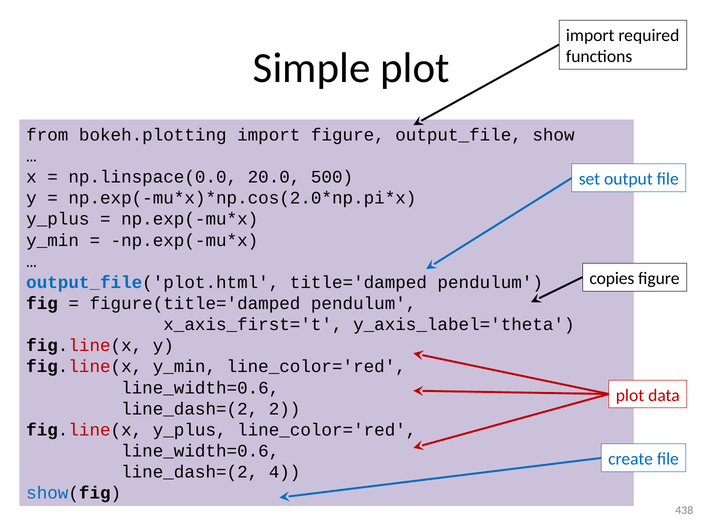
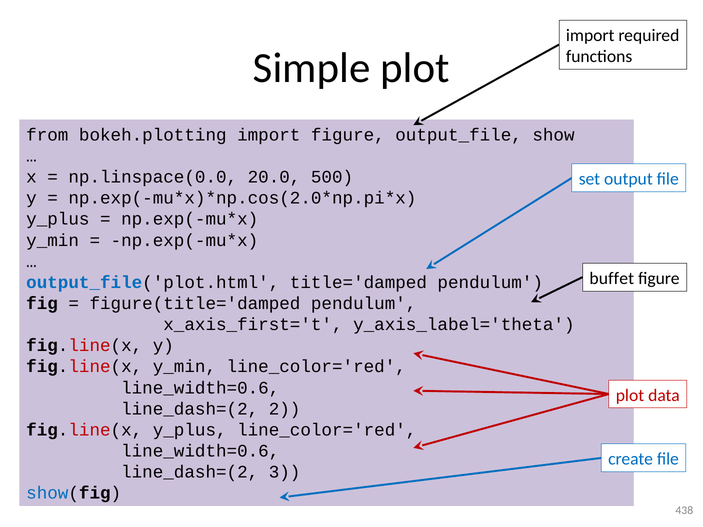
copies: copies -> buffet (612, 279)
4: 4 -> 3 (285, 472)
